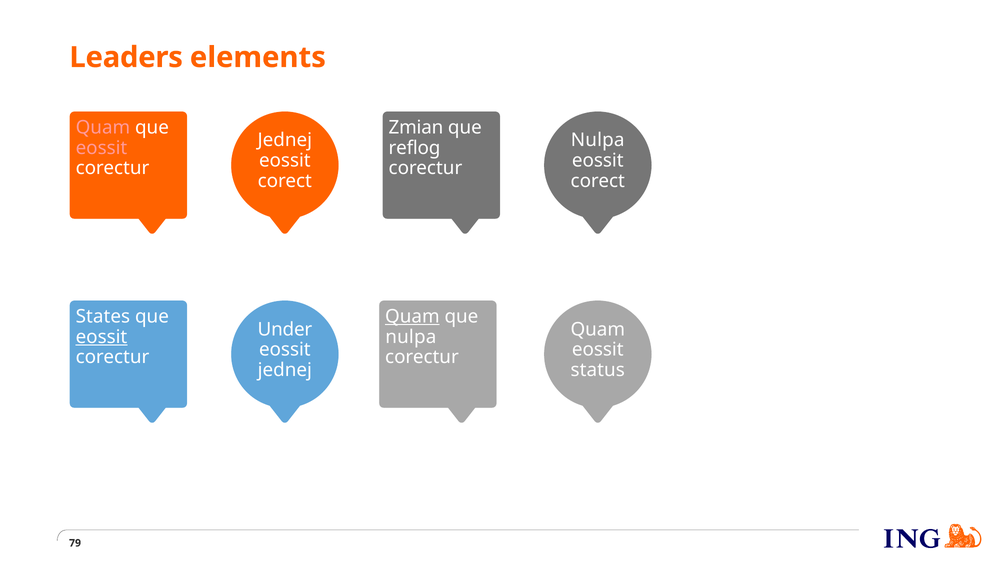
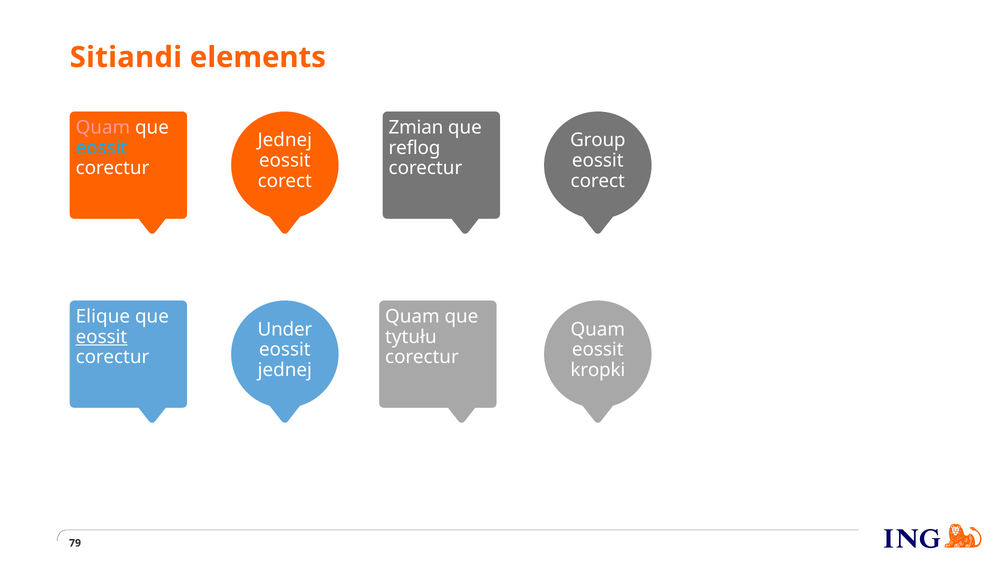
Leaders: Leaders -> Sitiandi (126, 57)
Nulpa: Nulpa -> Group (598, 140)
eossit colour: pink -> light blue (101, 148)
States: States -> Elique (103, 317)
Quam underline: present -> none (412, 317)
nulpa: nulpa -> tytułu (411, 337)
status: status -> kropki (598, 370)
